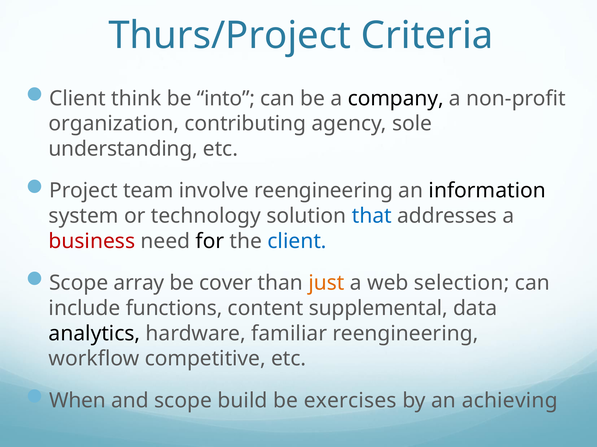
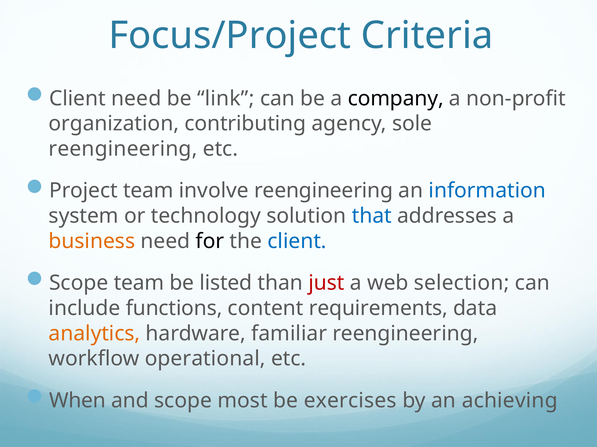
Thurs/Project: Thurs/Project -> Focus/Project (230, 36)
Client think: think -> need (136, 99)
into: into -> link (226, 99)
understanding: understanding -> reengineering (123, 149)
information colour: black -> blue (487, 191)
business colour: red -> orange (92, 242)
Scope array: array -> team (139, 283)
cover: cover -> listed (226, 283)
just colour: orange -> red (326, 283)
supplemental: supplemental -> requirements (378, 309)
analytics colour: black -> orange (94, 334)
competitive: competitive -> operational (205, 359)
build: build -> most (242, 401)
